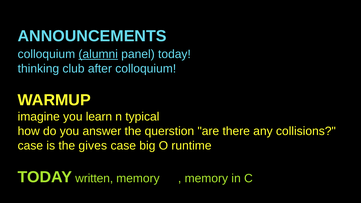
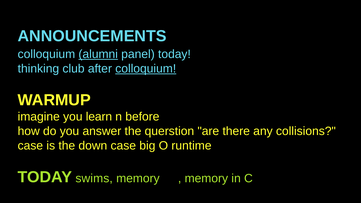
colloquium underline: none -> present (146, 69)
typical: typical -> before (142, 117)
gives: gives -> down (93, 146)
written: written -> swims (94, 179)
